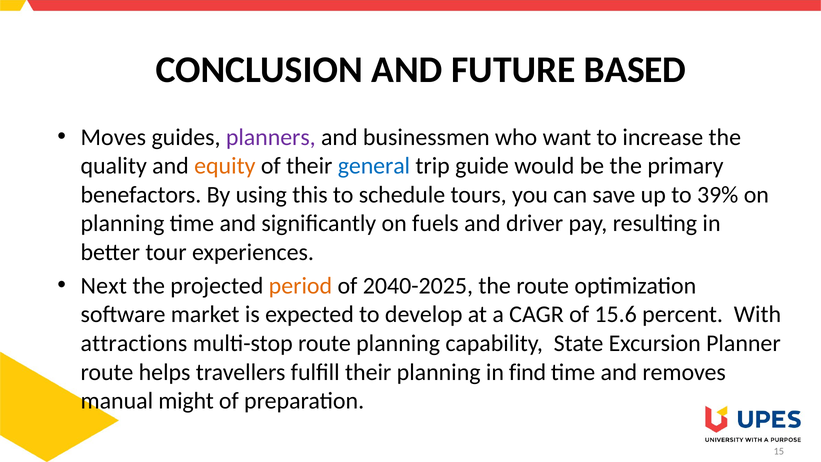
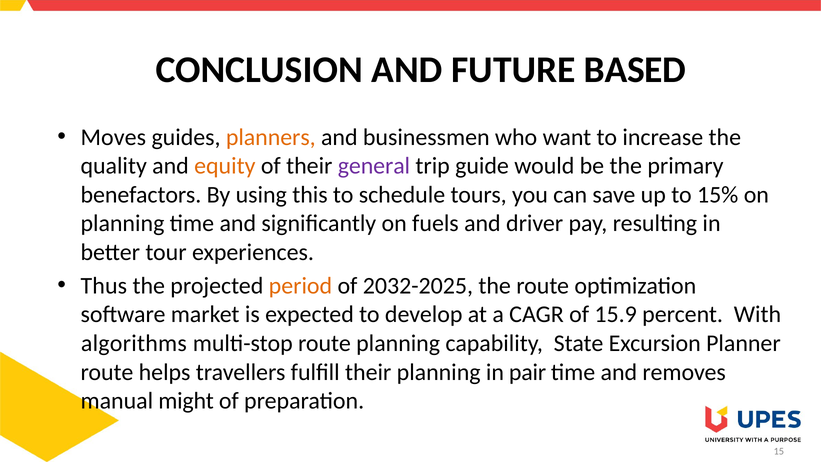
planners colour: purple -> orange (271, 137)
general colour: blue -> purple (374, 166)
39%: 39% -> 15% (718, 195)
Next: Next -> Thus (104, 286)
2040-2025: 2040-2025 -> 2032-2025 (418, 286)
15.6: 15.6 -> 15.9 (616, 314)
attractions: attractions -> algorithms (134, 343)
find: find -> pair (528, 372)
